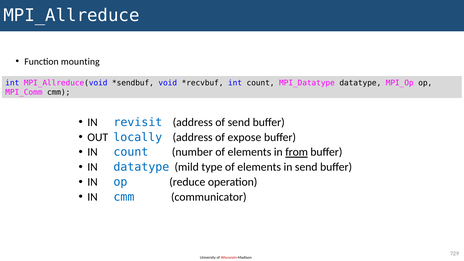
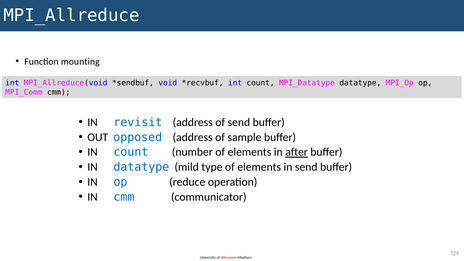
locally: locally -> opposed (138, 137)
expose: expose -> sample (244, 137)
from: from -> after (297, 152)
